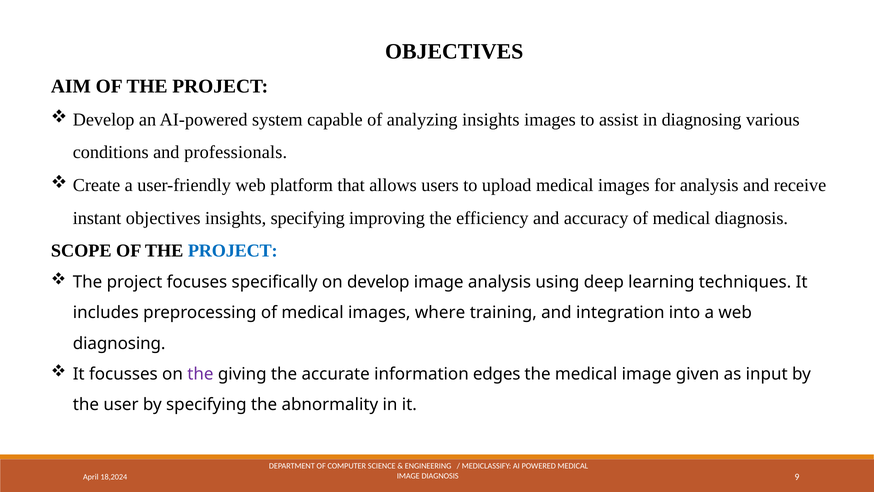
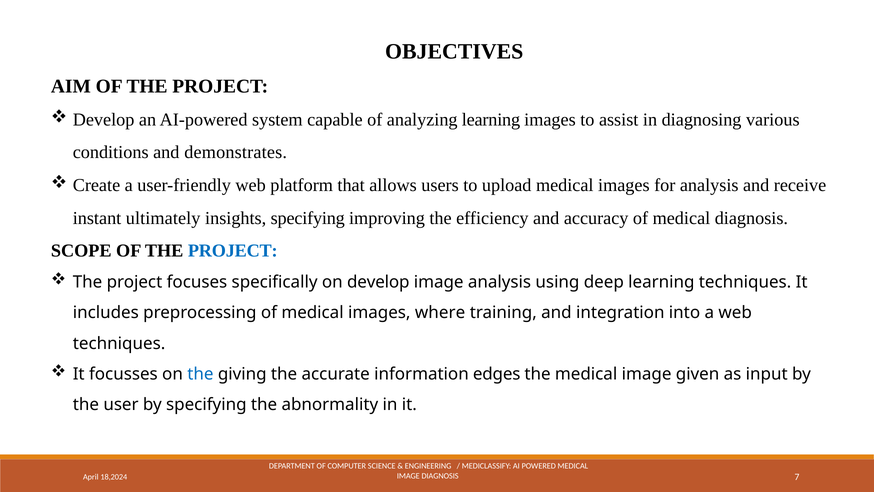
analyzing insights: insights -> learning (491, 120)
professionals: professionals -> demonstrates (236, 152)
instant objectives: objectives -> ultimately (163, 218)
diagnosing: diagnosing -> techniques (119, 343)
the colour: purple -> blue (200, 374)
9: 9 -> 7 (797, 477)
